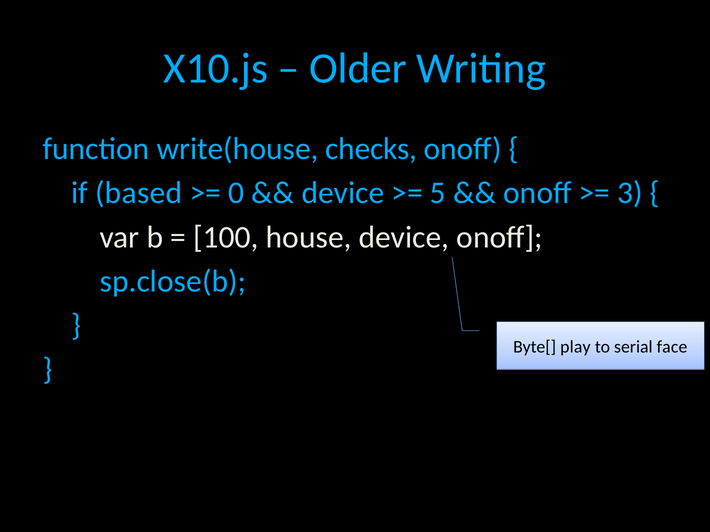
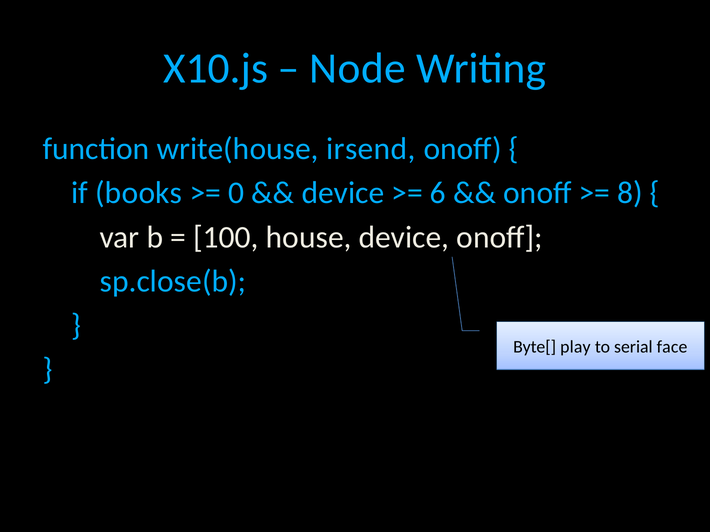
Older: Older -> Node (358, 69)
checks: checks -> irsend (371, 149)
based: based -> books (139, 193)
5: 5 -> 6 (438, 193)
3: 3 -> 8 (630, 193)
